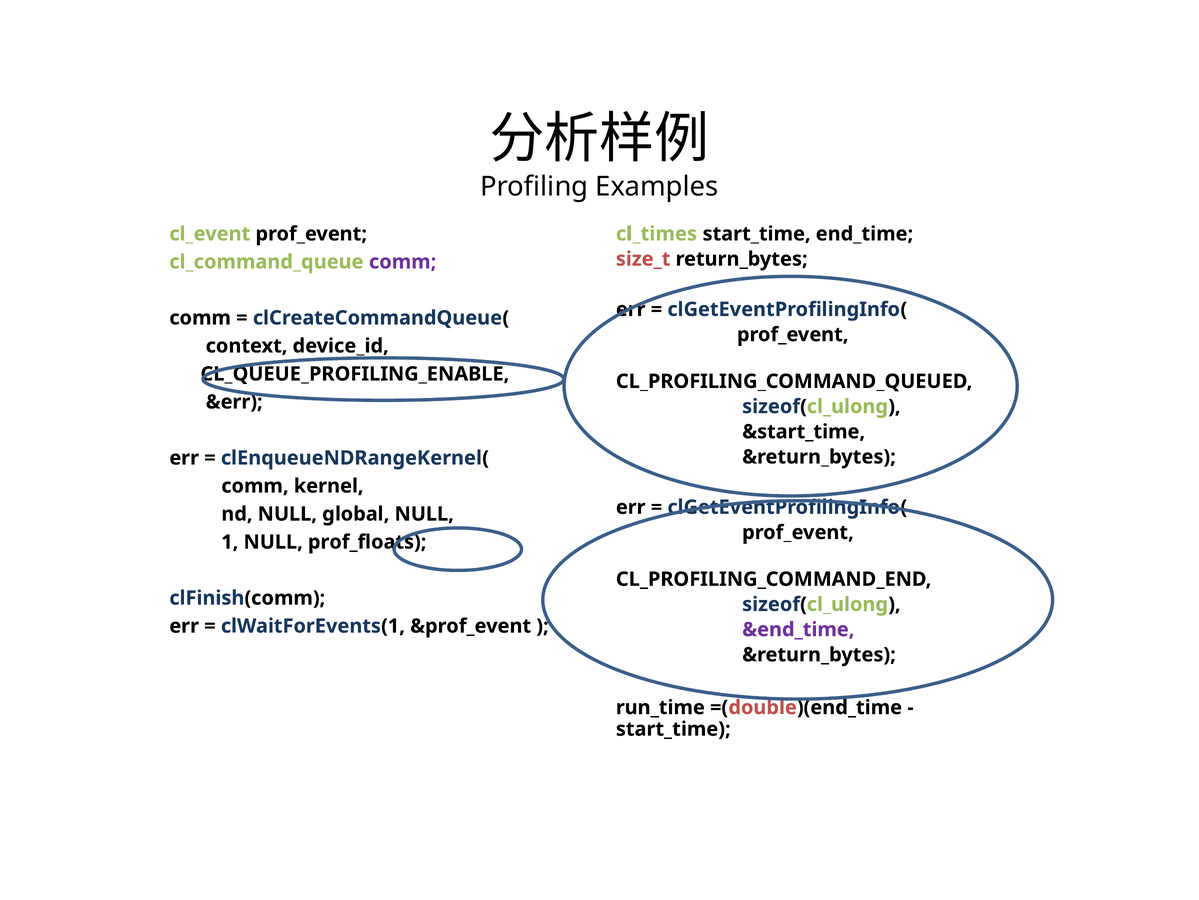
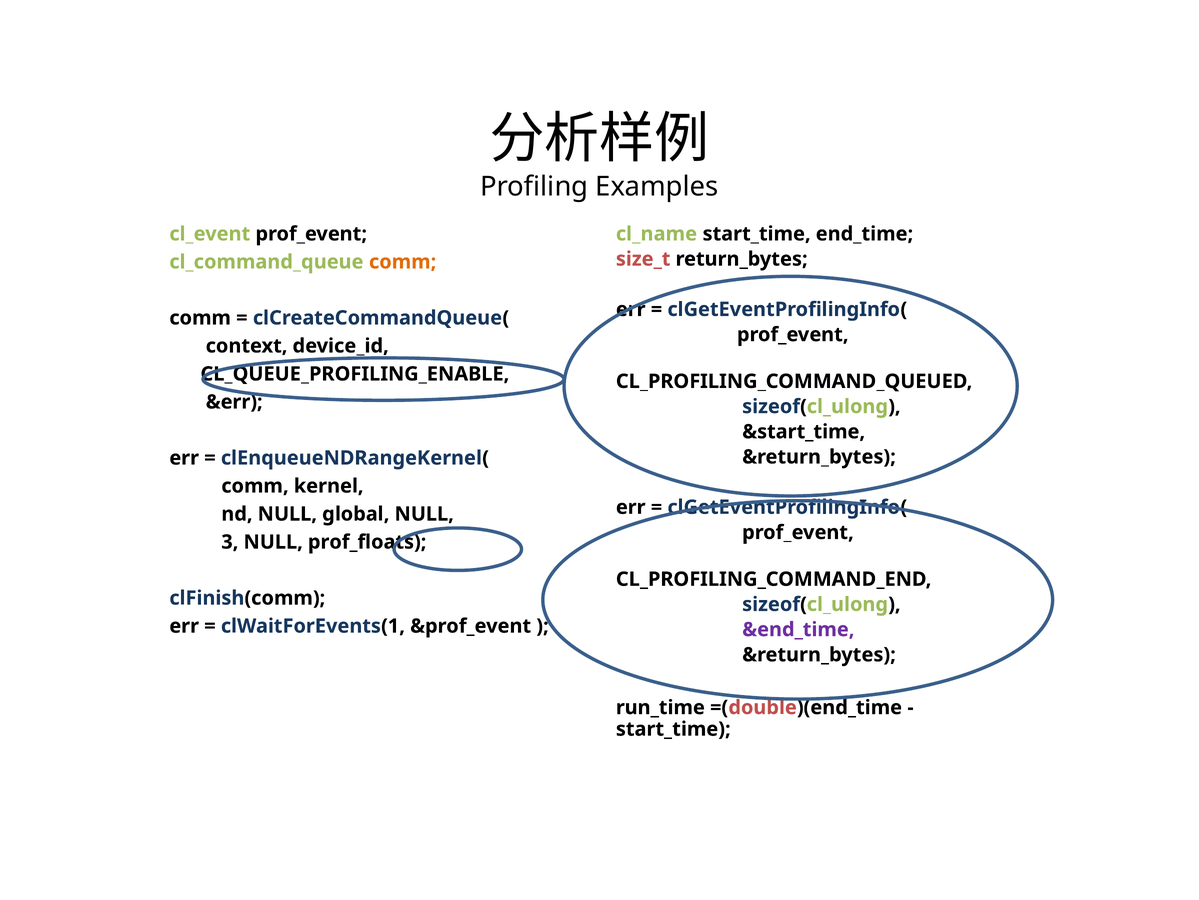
cl_times: cl_times -> cl_name (656, 234)
comm colour: purple -> orange (403, 262)
1: 1 -> 3 (230, 542)
